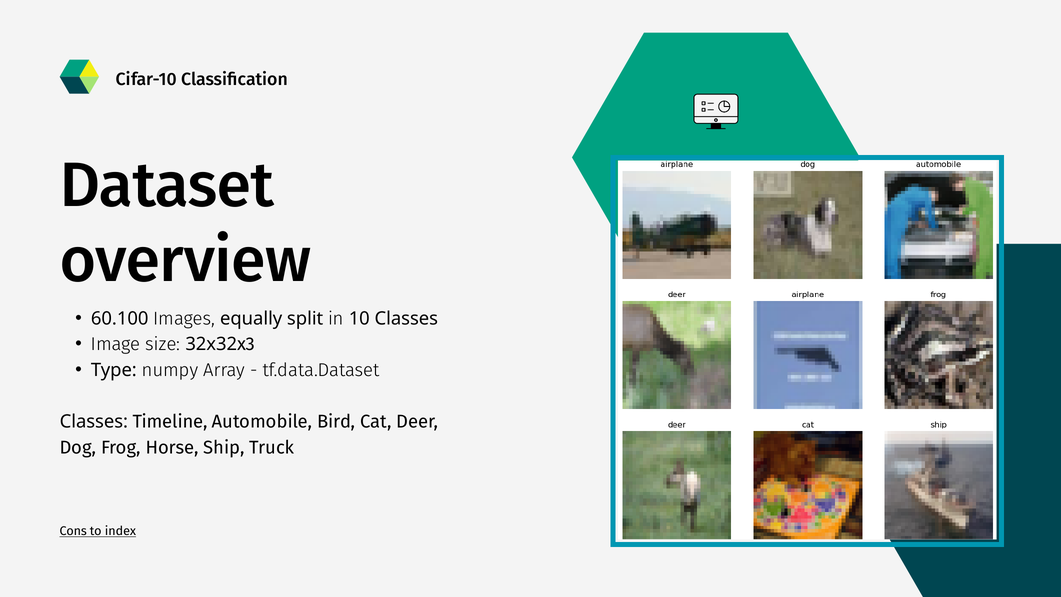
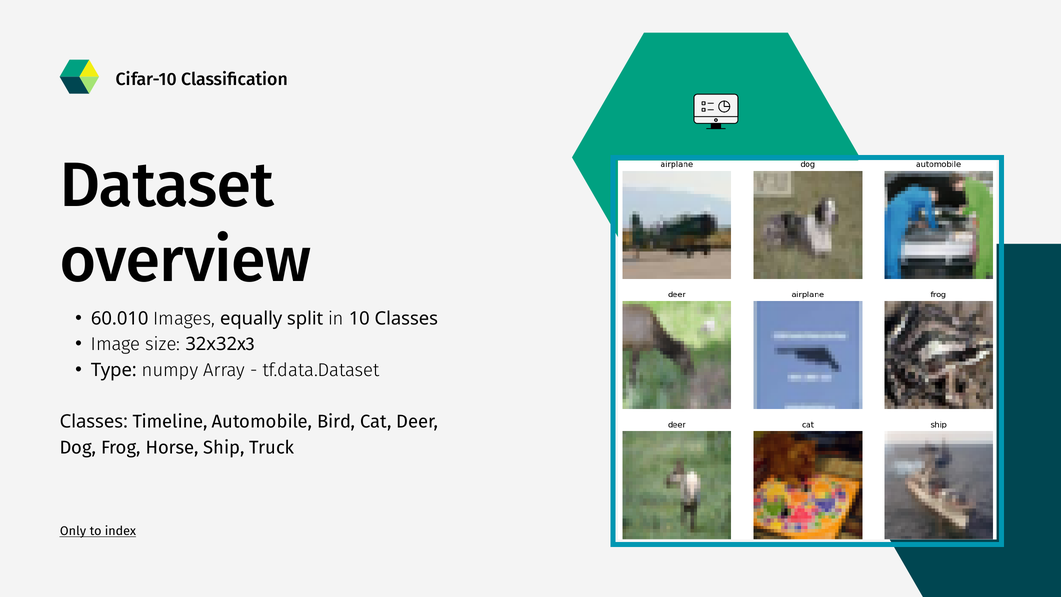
60.100: 60.100 -> 60.010 (120, 318)
Cons: Cons -> Only (73, 531)
